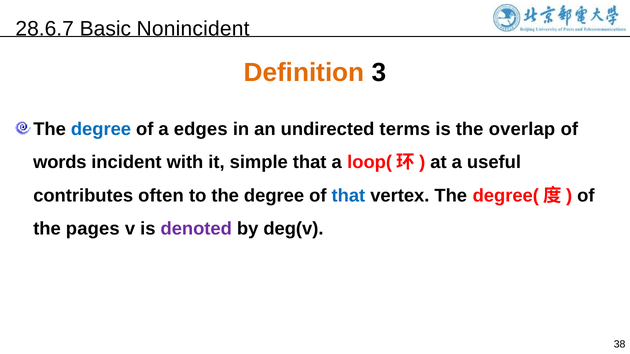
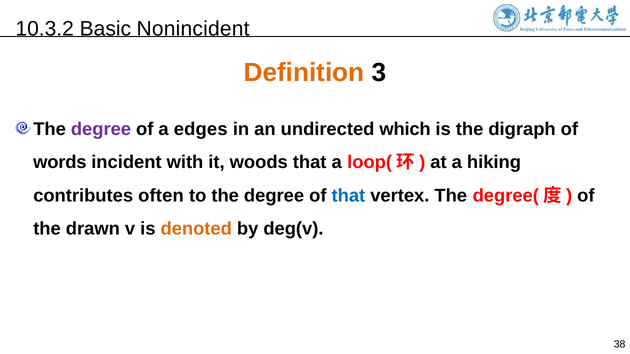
28.6.7: 28.6.7 -> 10.3.2 (45, 29)
degree colour: blue -> purple (101, 129)
terms: terms -> which (405, 129)
overlap: overlap -> digraph (522, 129)
simple: simple -> woods (259, 163)
useful: useful -> hiking (494, 163)
pages: pages -> drawn (93, 229)
denoted colour: purple -> orange (196, 229)
